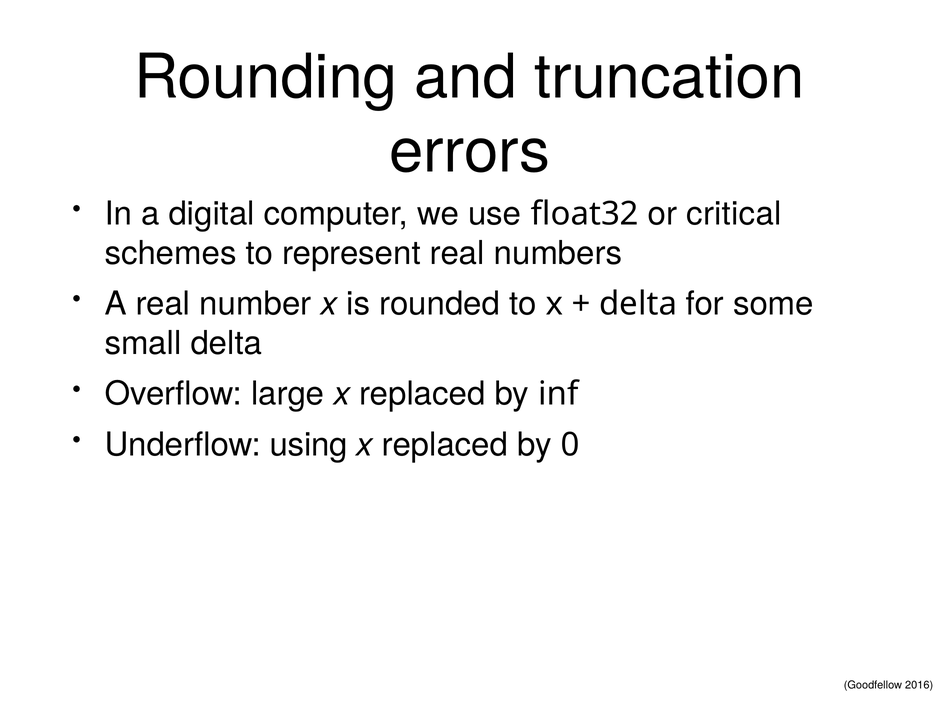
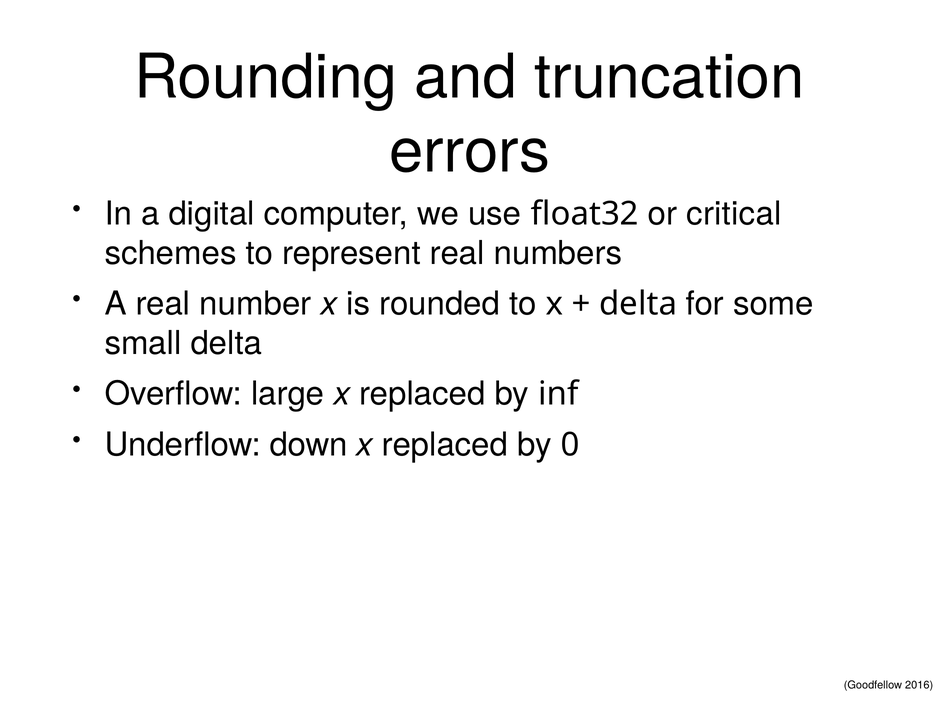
using: using -> down (309, 445)
